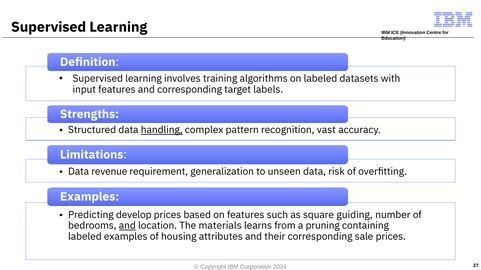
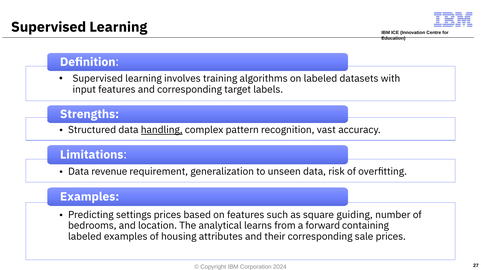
develop: develop -> settings (134, 215)
and underline: present -> none (127, 226)
materials: materials -> analytical (220, 226)
pruning: pruning -> forward (323, 226)
